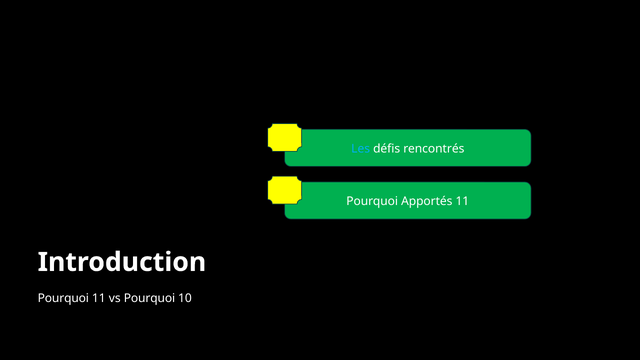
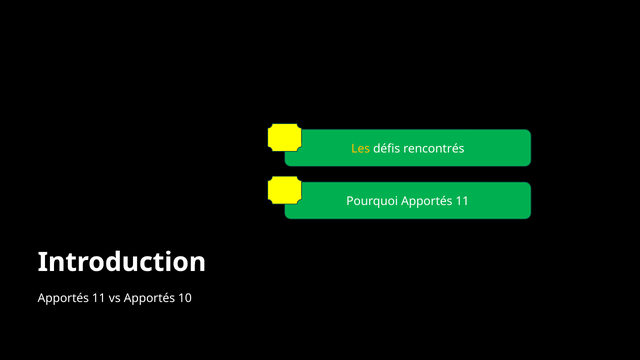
Les colour: light blue -> yellow (361, 149)
Pourquoi: Pourquoi -> Apportés (63, 298)
vs Pourquoi: Pourquoi -> Apportés (149, 298)
